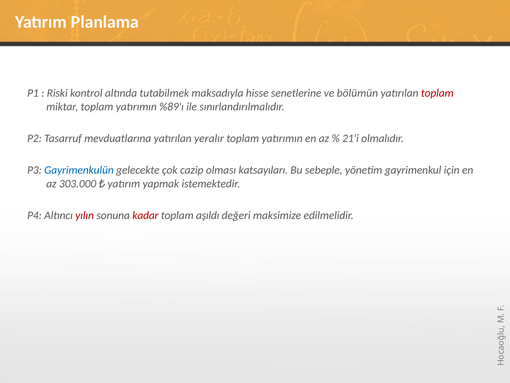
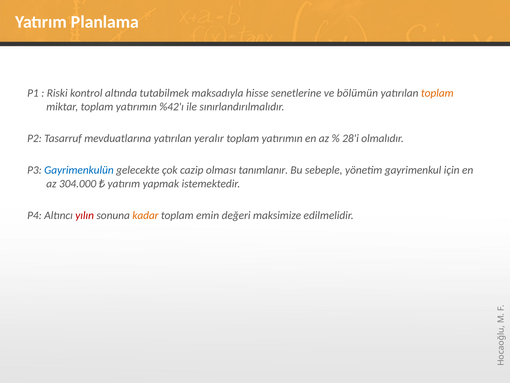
toplam colour: red -> orange (437, 93)
%89'ı: %89'ı -> %42'ı (172, 107)
21'i: 21'i -> 28'i (351, 138)
katsayıları: katsayıları -> tanımlanır (263, 170)
303.000: 303.000 -> 304.000 (78, 184)
kadar colour: red -> orange (145, 215)
aşıldı: aşıldı -> emin (208, 215)
